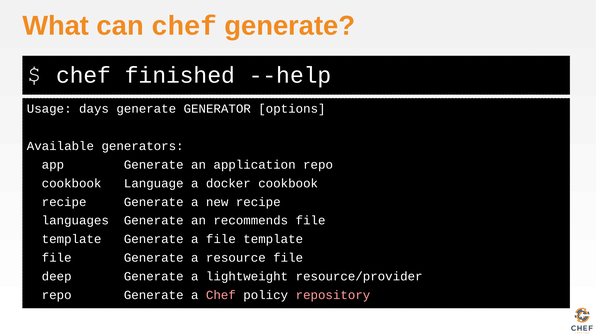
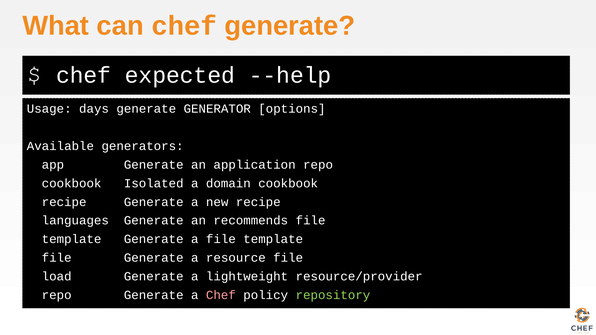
finished: finished -> expected (180, 75)
Language: Language -> Isolated (154, 183)
docker: docker -> domain (228, 183)
deep: deep -> load (57, 277)
repository colour: pink -> light green (333, 295)
